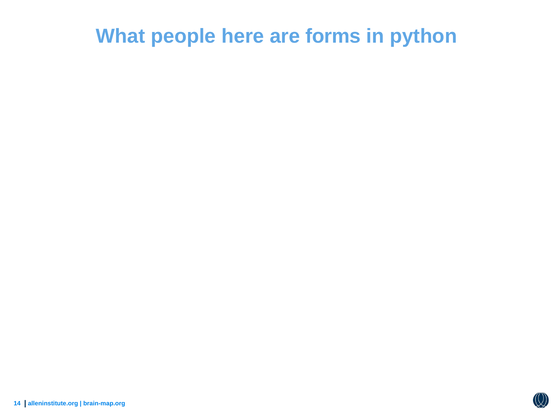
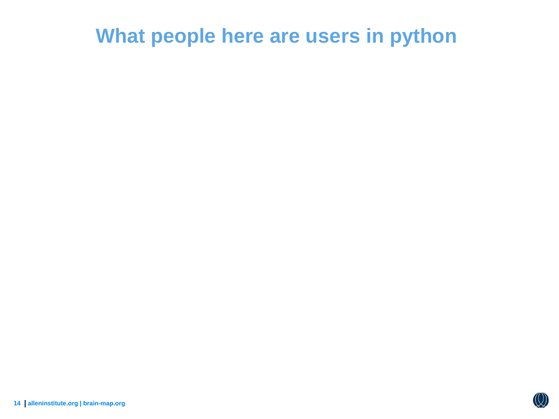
forms: forms -> users (333, 36)
